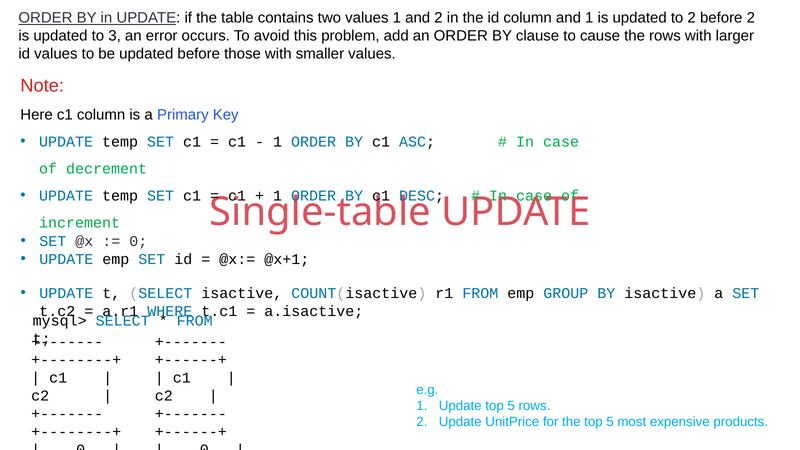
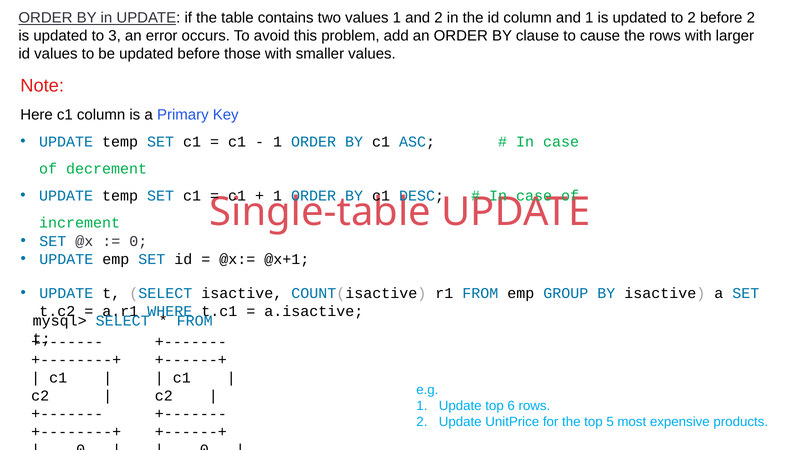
Update top 5: 5 -> 6 (511, 406)
